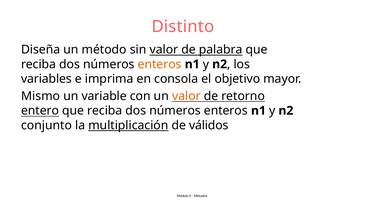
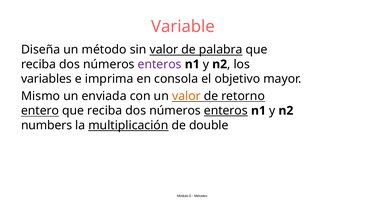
Distinto: Distinto -> Variable (183, 27)
enteros colour: orange -> purple (160, 64)
variable: variable -> enviada (104, 96)
enteros underline: none -> present (226, 111)
conjunto: conjunto -> numbers (47, 125)
válidos: válidos -> double (209, 125)
